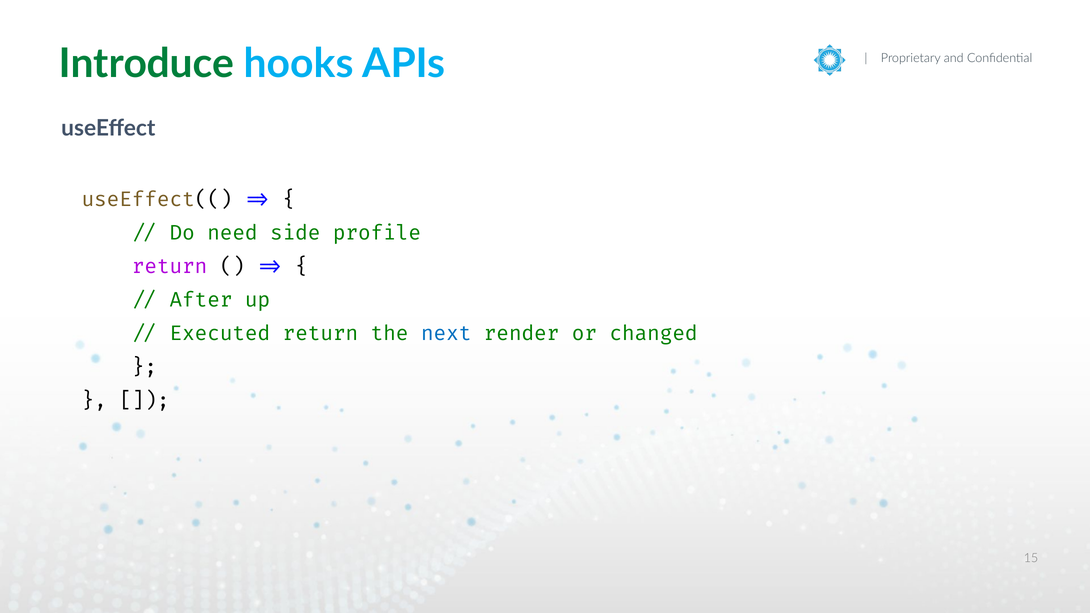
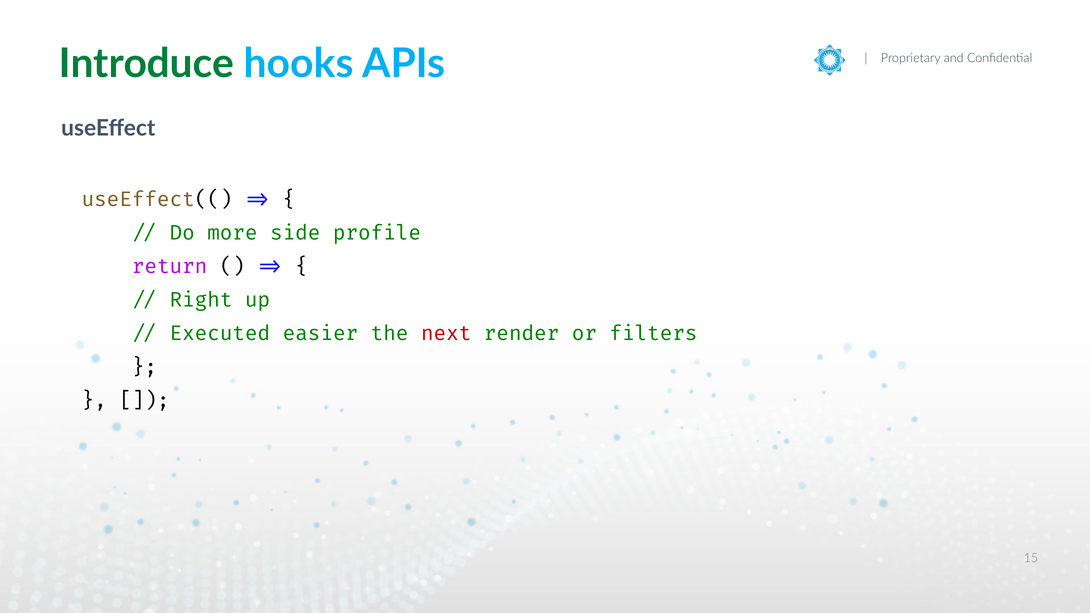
need: need -> more (232, 233)
After: After -> Right (201, 300)
Executed return: return -> easier (320, 334)
next colour: blue -> red (446, 334)
changed: changed -> filters (654, 334)
